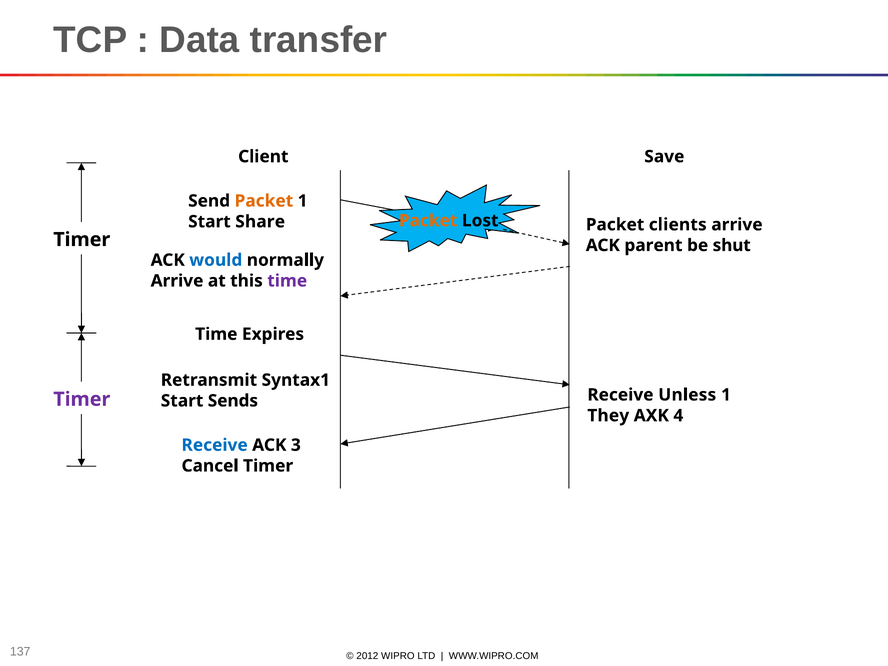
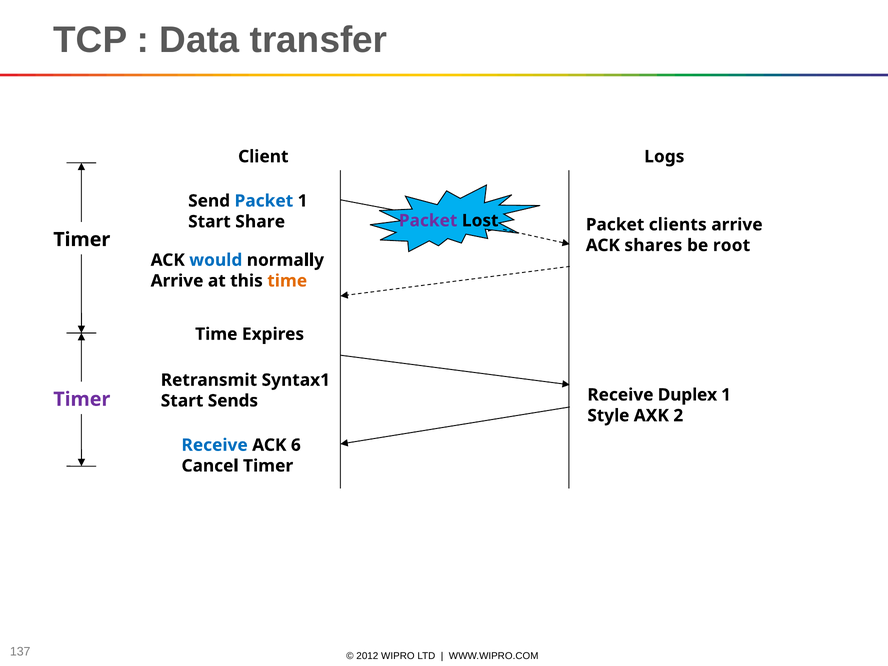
Save: Save -> Logs (664, 157)
Packet colour: orange -> blue (264, 201)
Packet colour: orange -> purple (428, 221)
parent: parent -> shares (653, 245)
shut: shut -> root (732, 245)
time colour: purple -> orange (287, 281)
Unless: Unless -> Duplex (687, 395)
They: They -> Style (608, 416)
4: 4 -> 2 (678, 416)
3: 3 -> 6 (296, 445)
